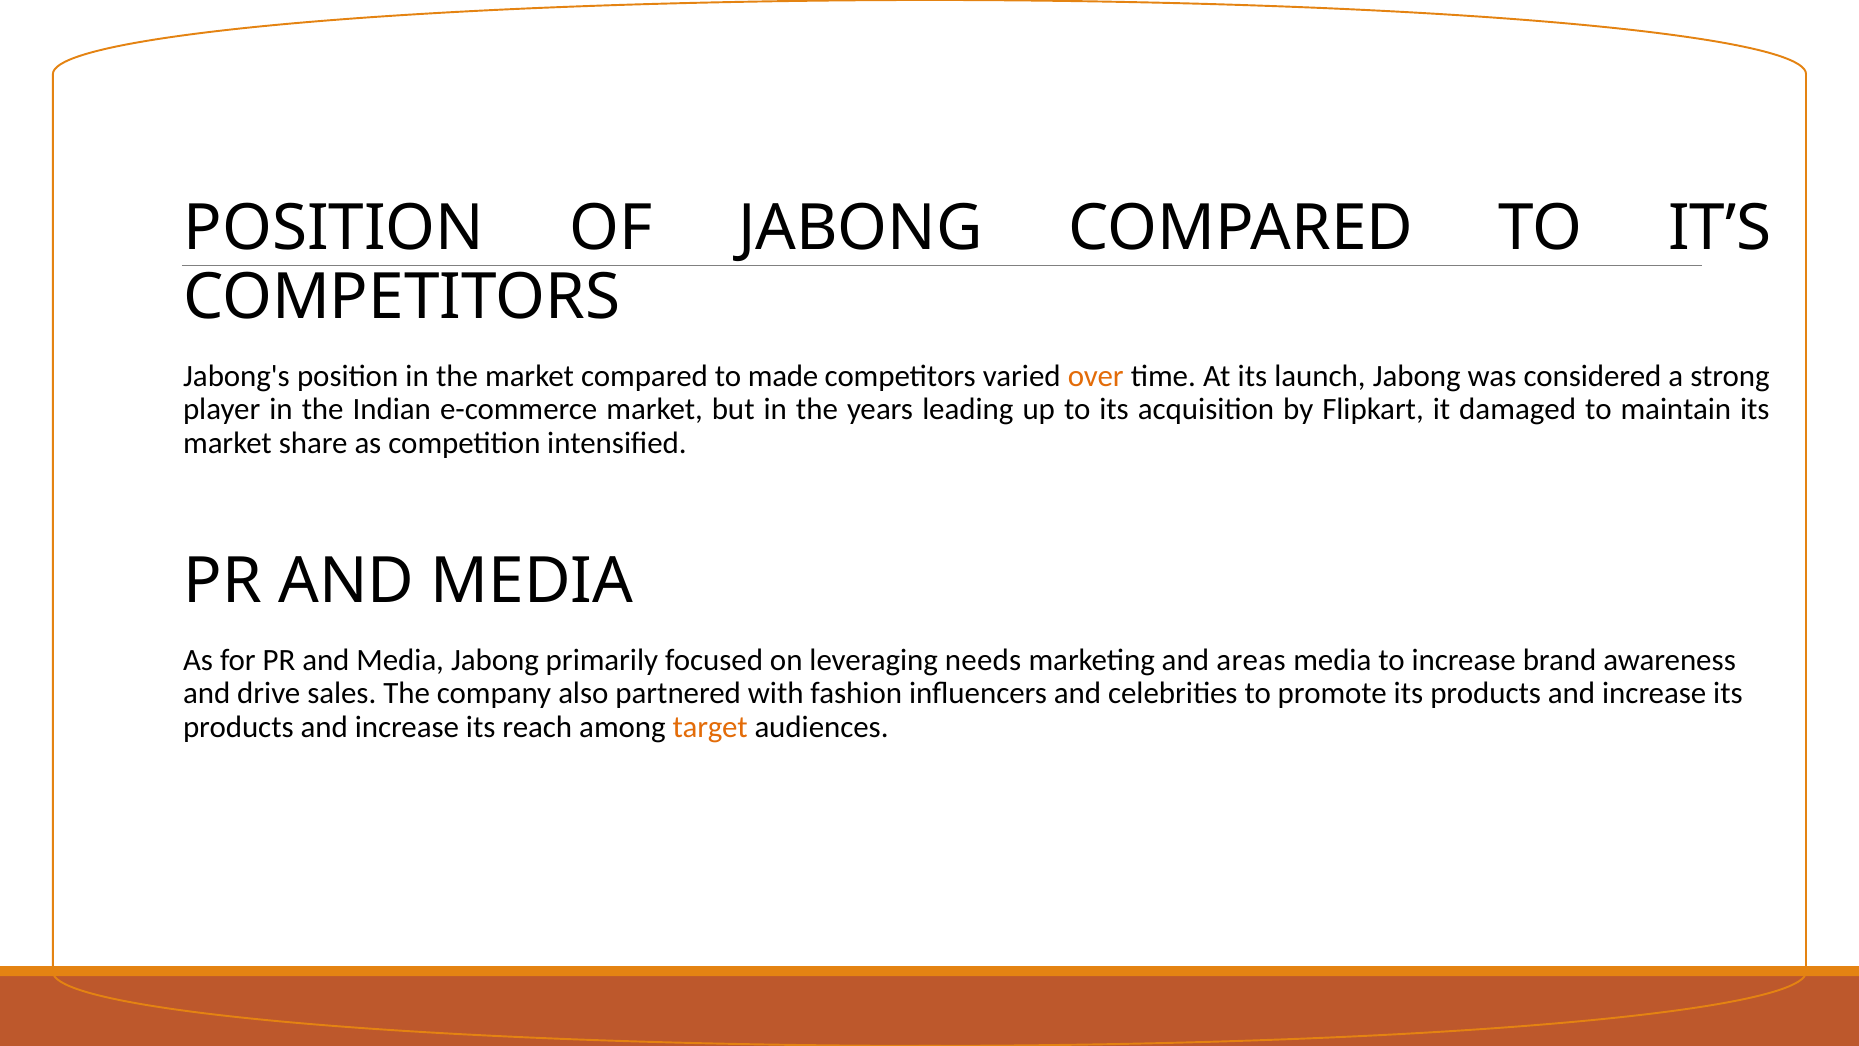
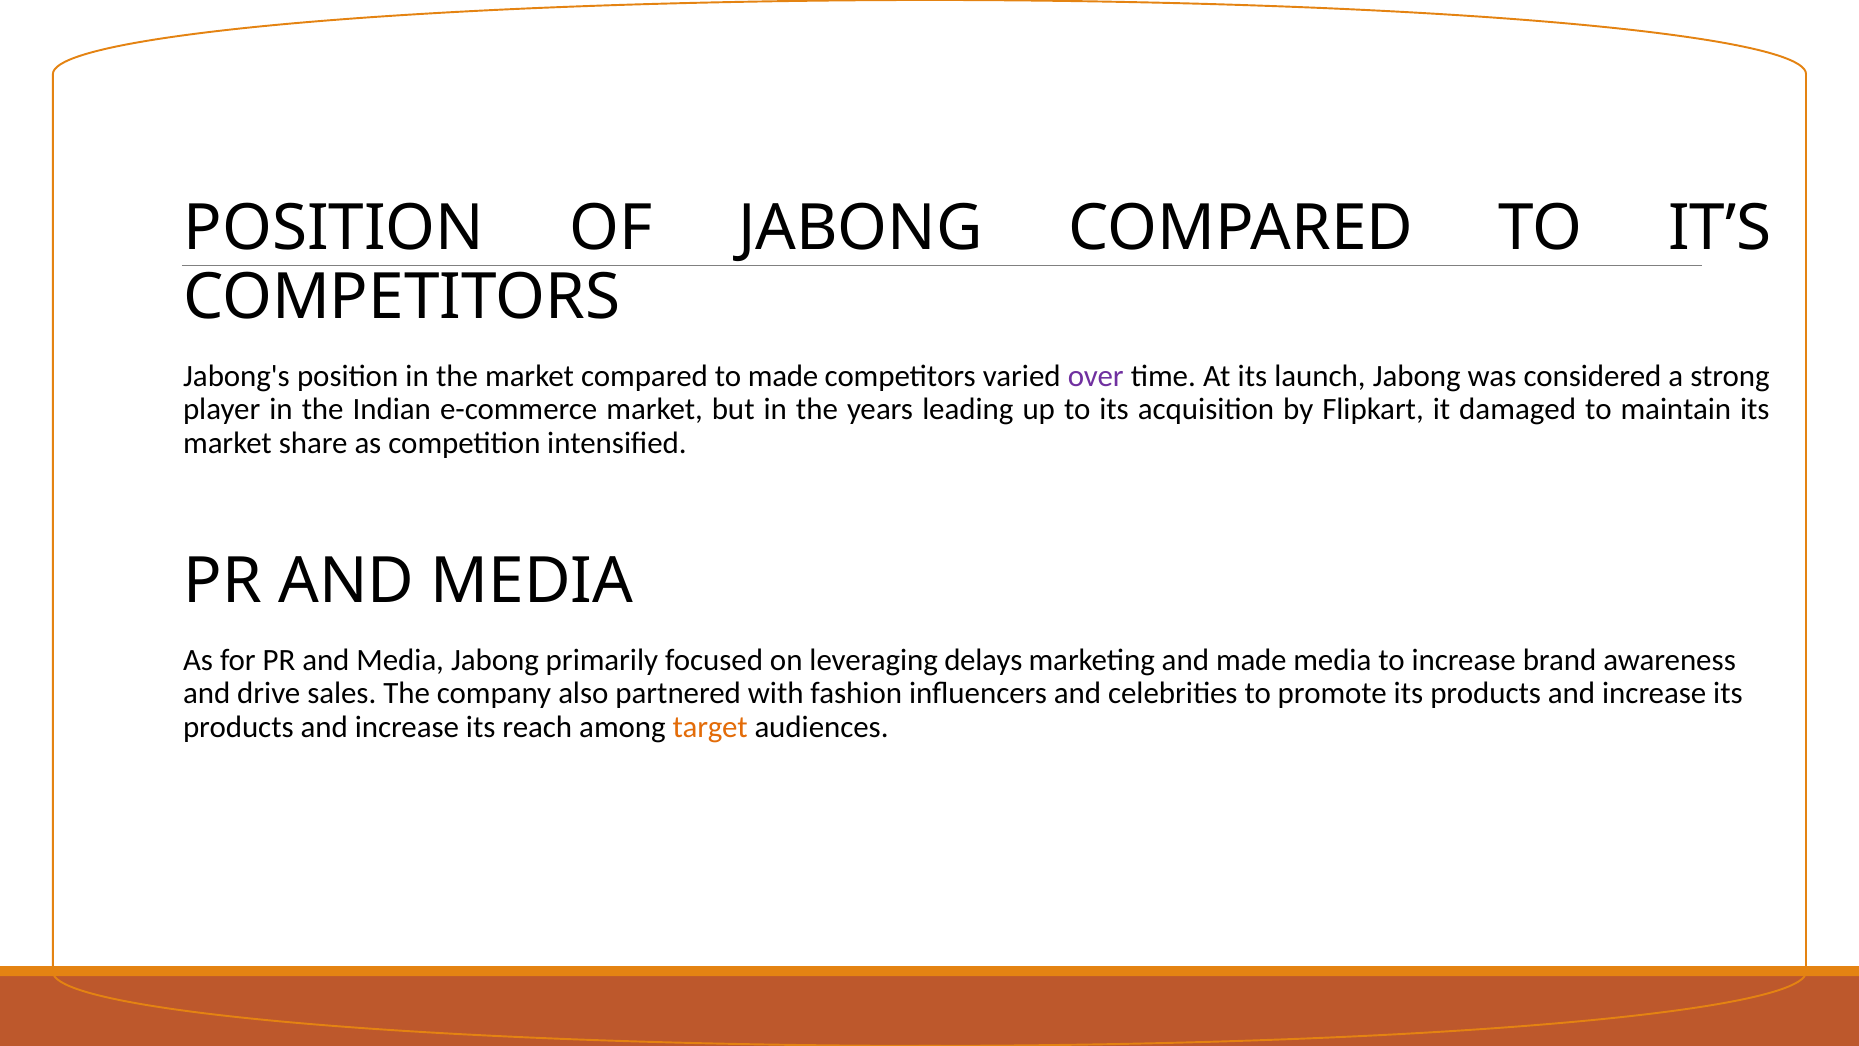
over colour: orange -> purple (1096, 376)
needs: needs -> delays (983, 660)
and areas: areas -> made (1251, 660)
